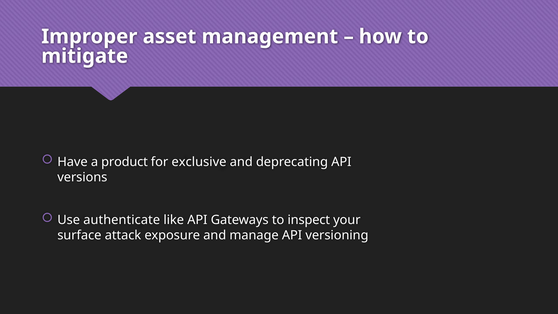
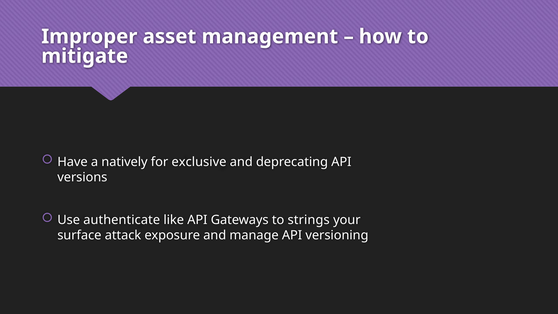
product: product -> natively (124, 162)
inspect: inspect -> strings (309, 220)
